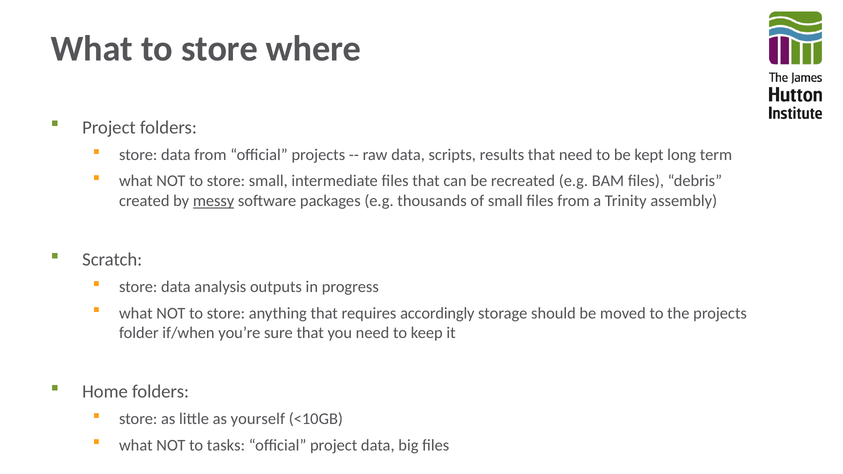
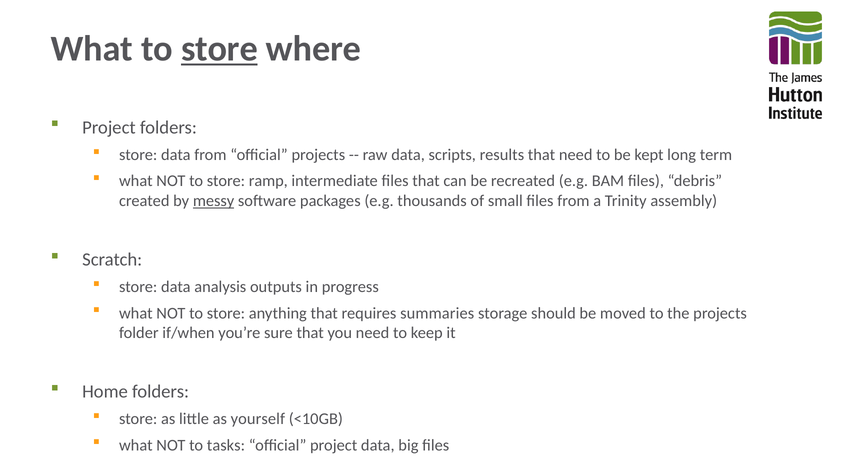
store underline: none -> present (219, 49)
store small: small -> ramp (268, 181)
accordingly: accordingly -> summaries (437, 313)
